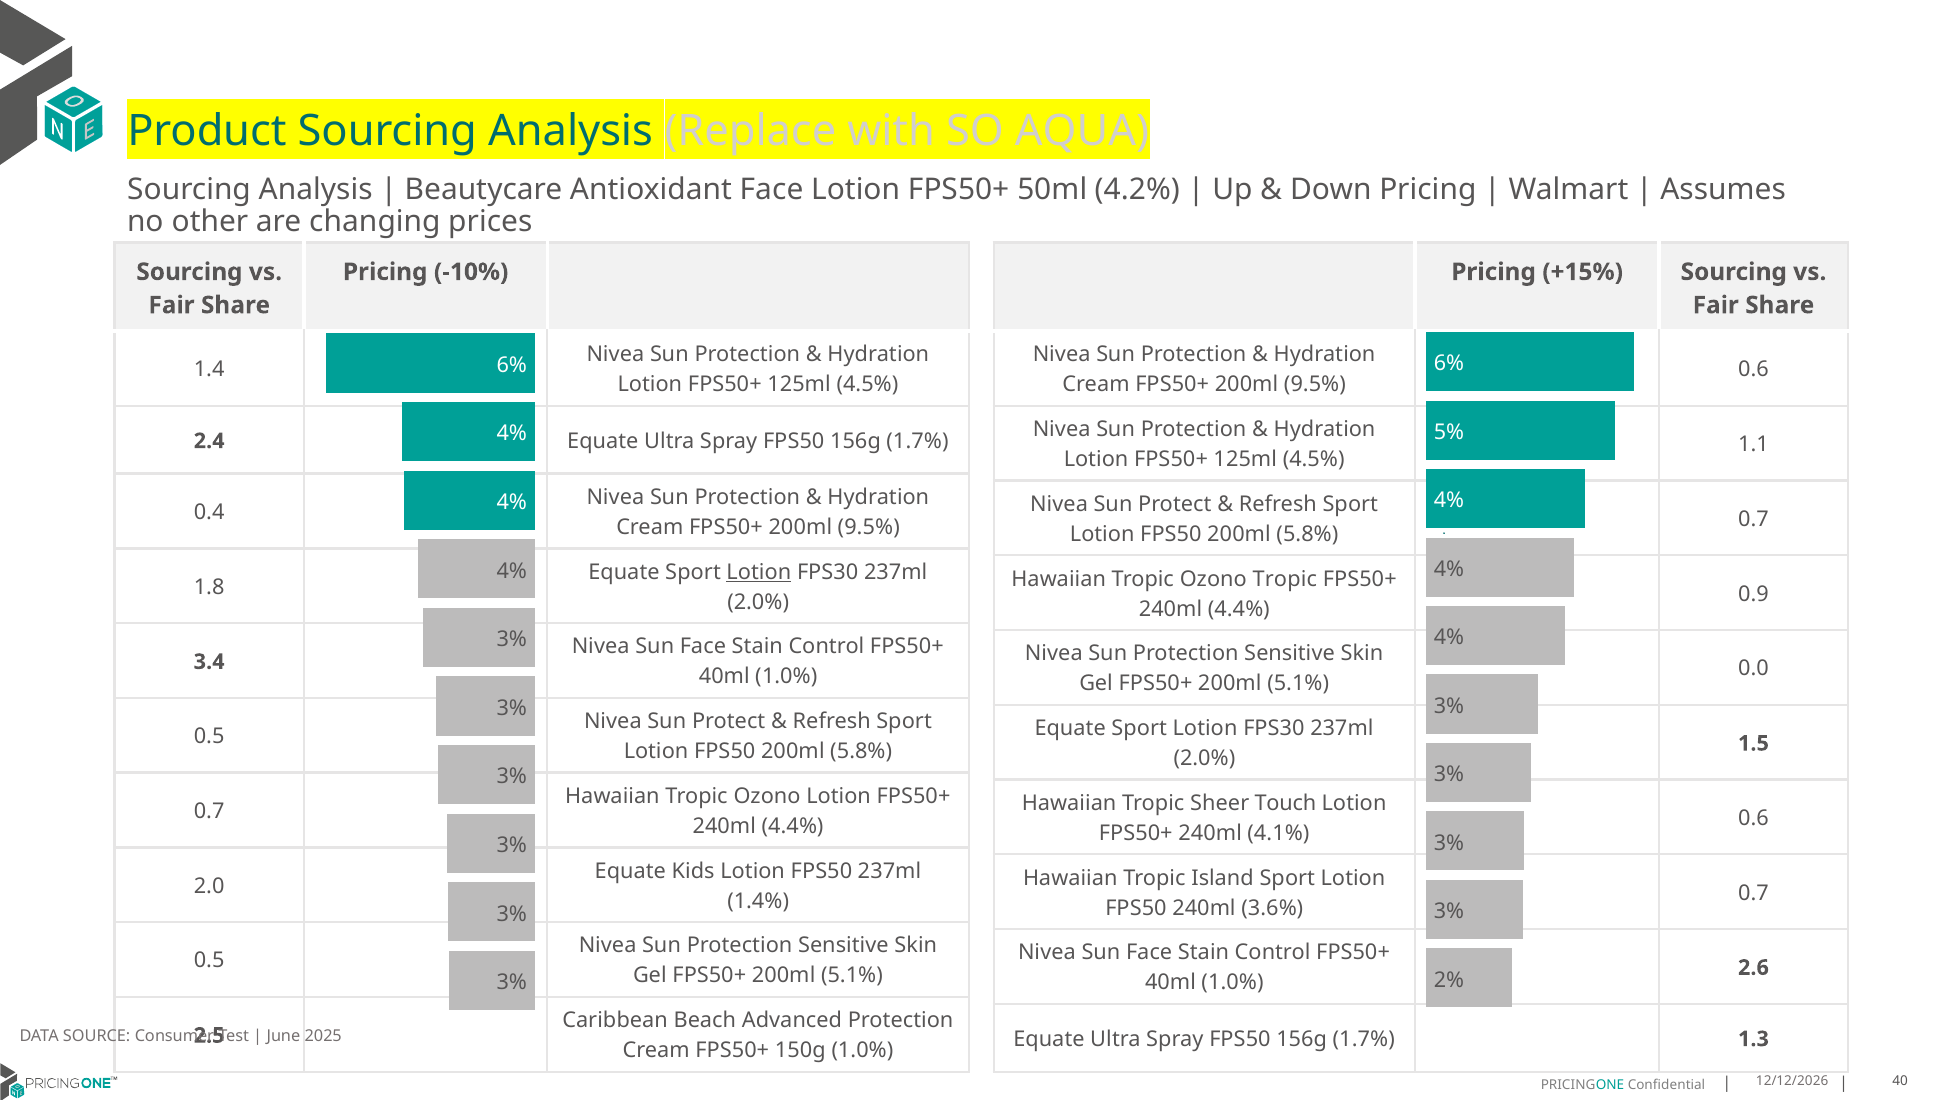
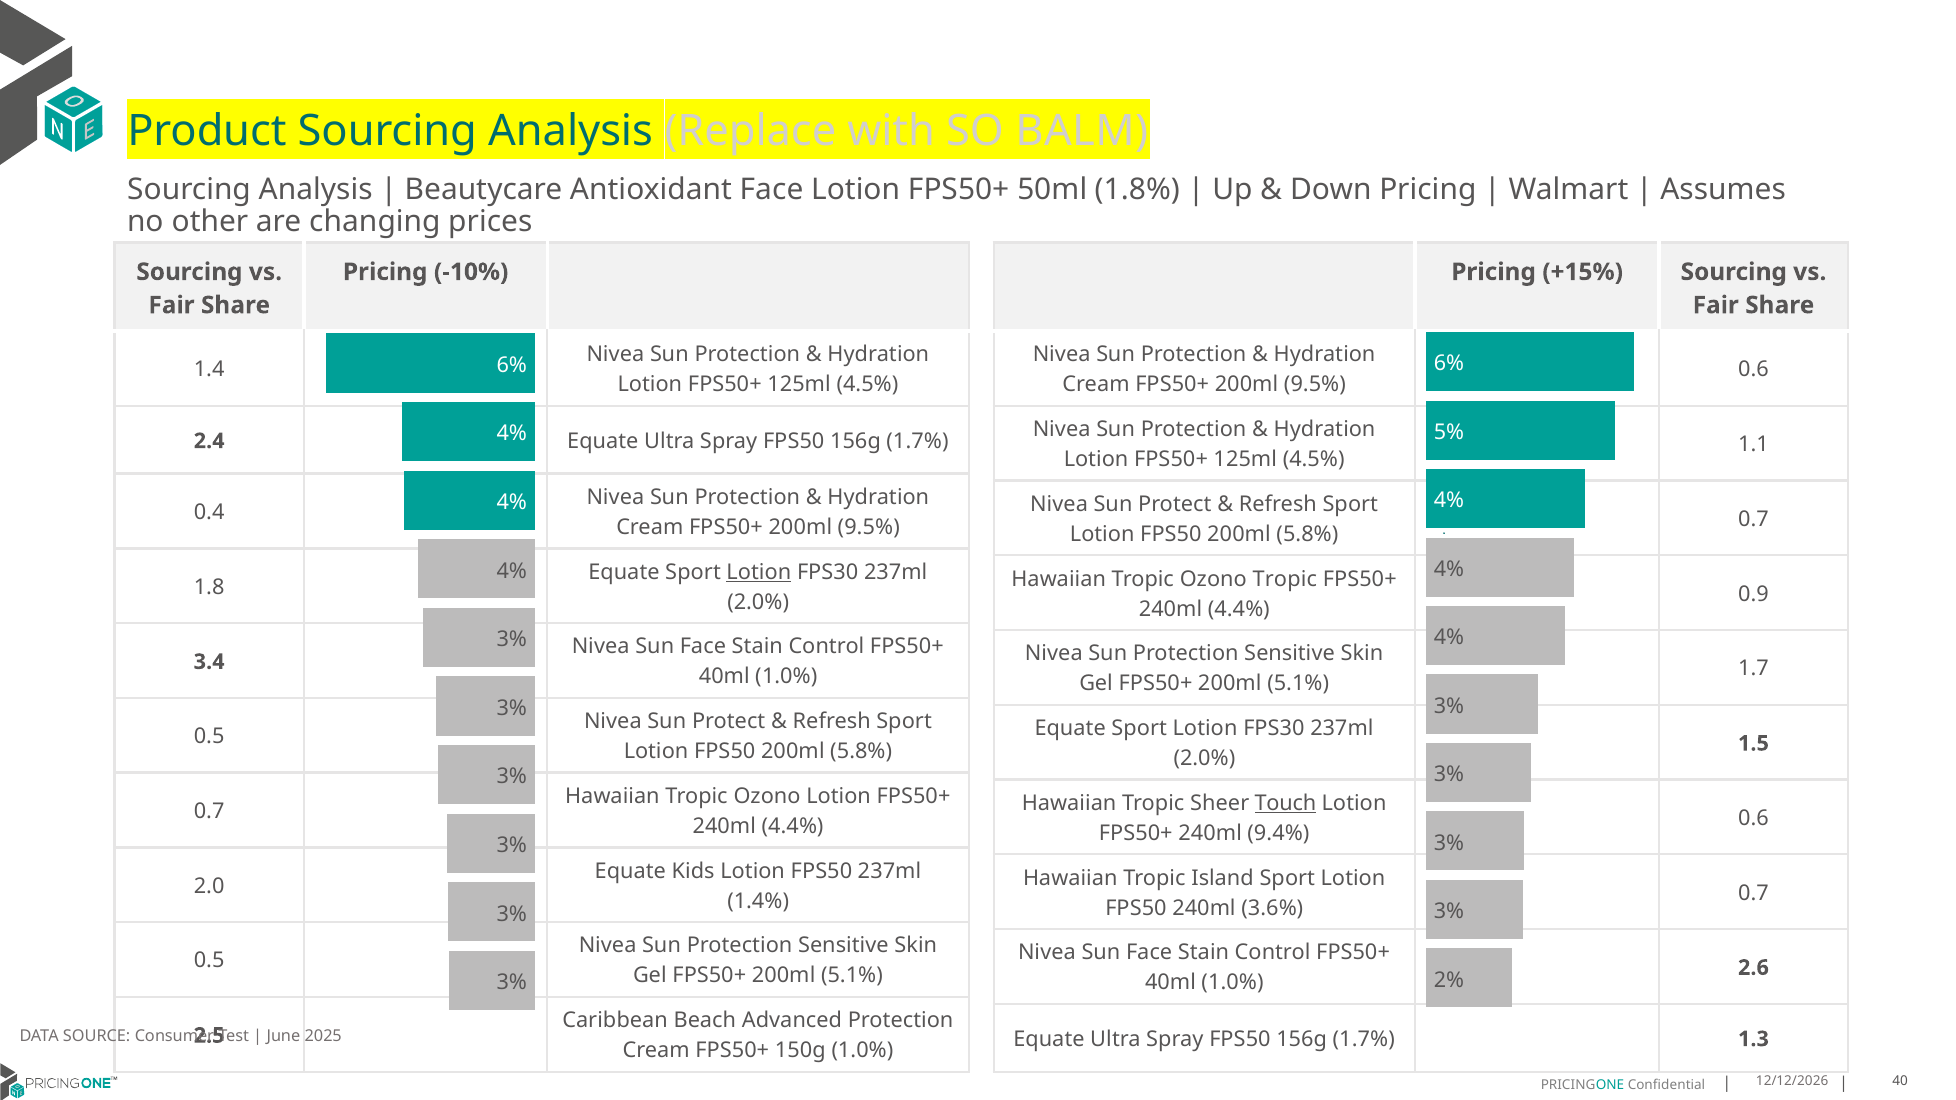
AQUA: AQUA -> BALM (1082, 131)
4.2%: 4.2% -> 1.8% (1137, 189)
0.0: 0.0 -> 1.7 (1753, 669)
Touch underline: none -> present (1285, 803)
4.1%: 4.1% -> 9.4% (1278, 833)
